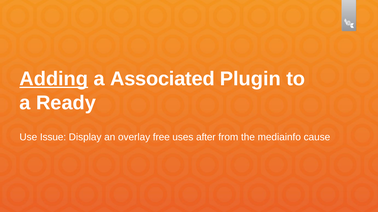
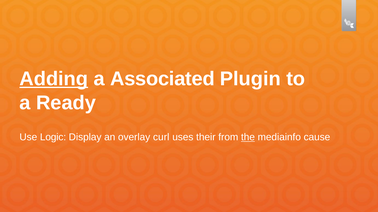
Issue: Issue -> Logic (53, 138)
free: free -> curl (161, 138)
after: after -> their (206, 138)
the underline: none -> present (248, 138)
